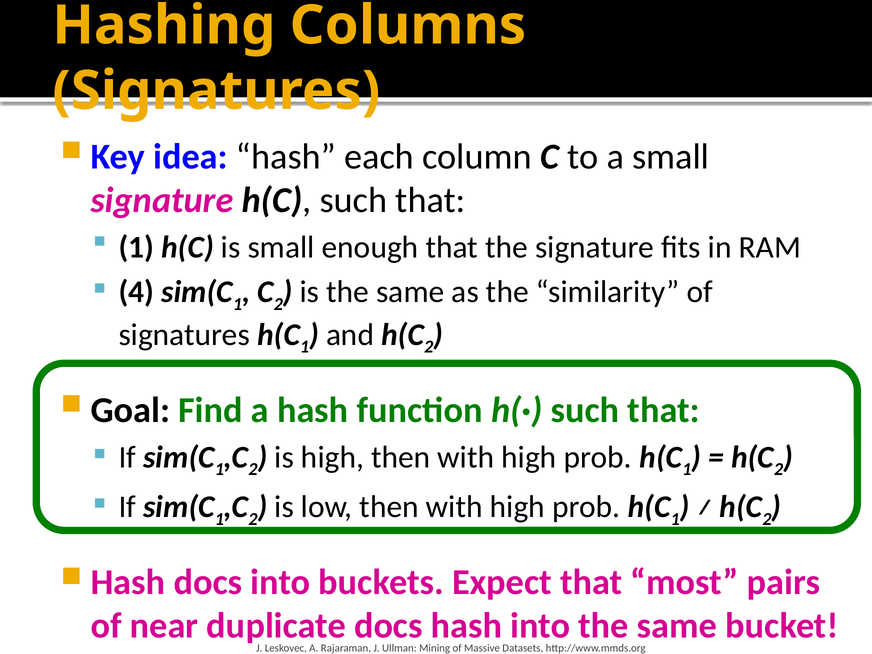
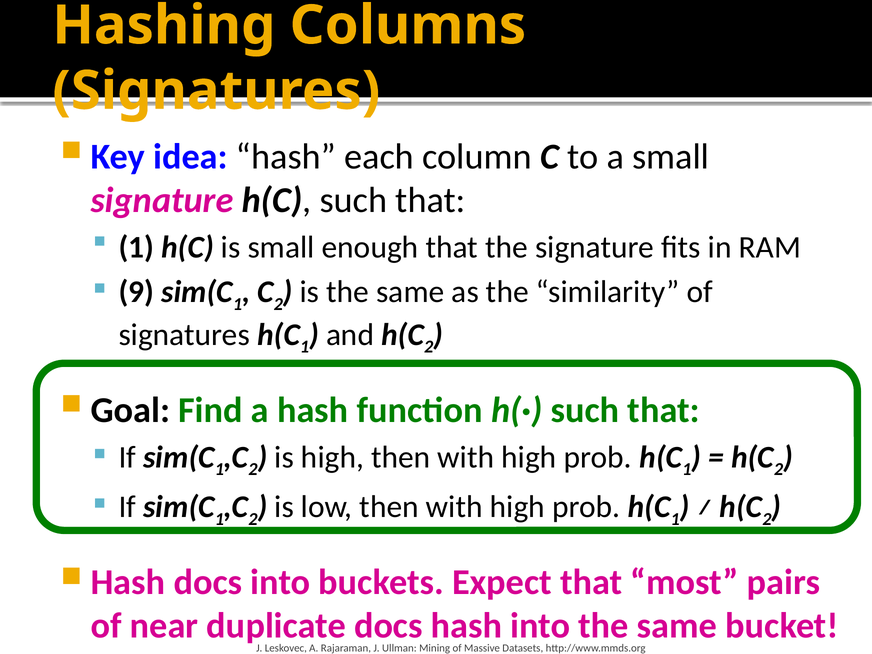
4: 4 -> 9 (136, 292)
